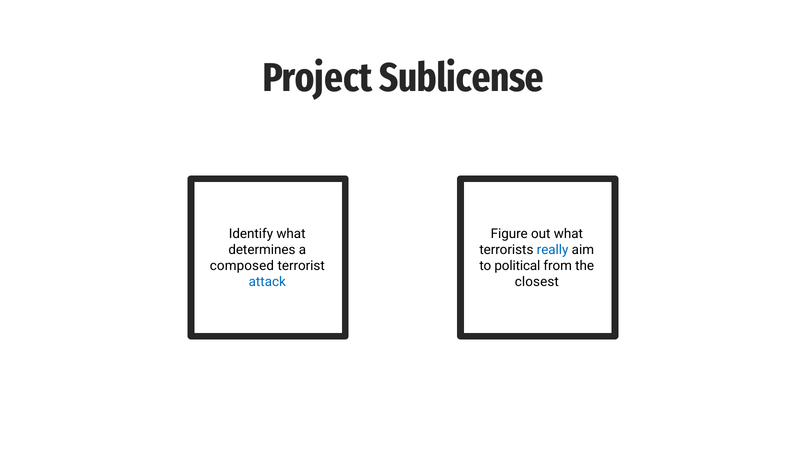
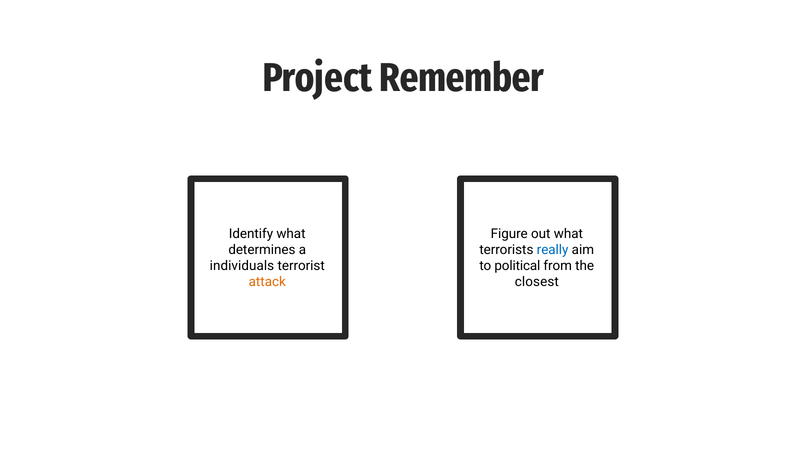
Sublicense: Sublicense -> Remember (462, 78)
composed: composed -> individuals (242, 266)
attack colour: blue -> orange (267, 282)
